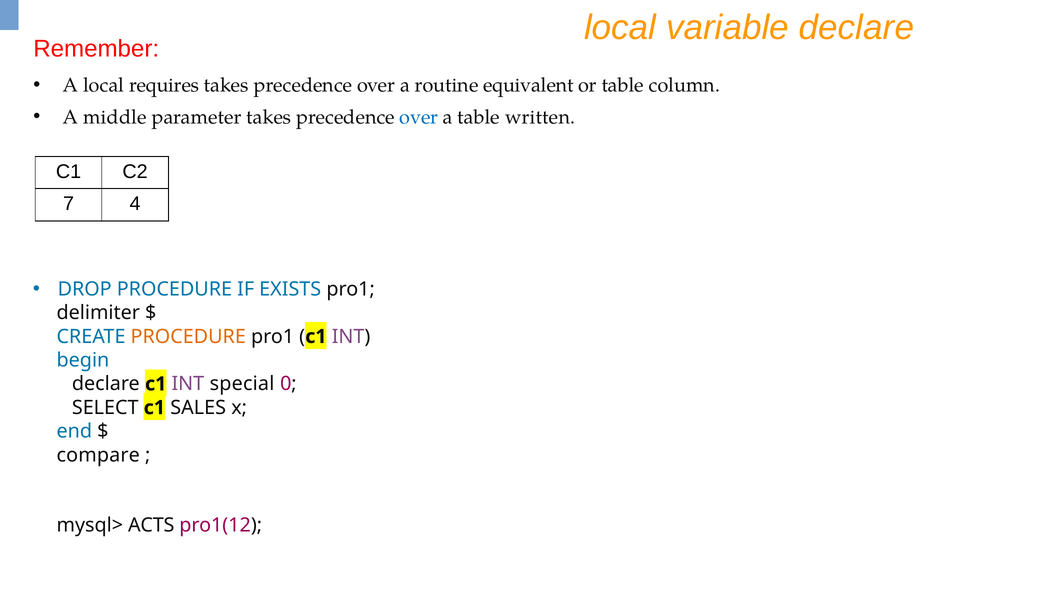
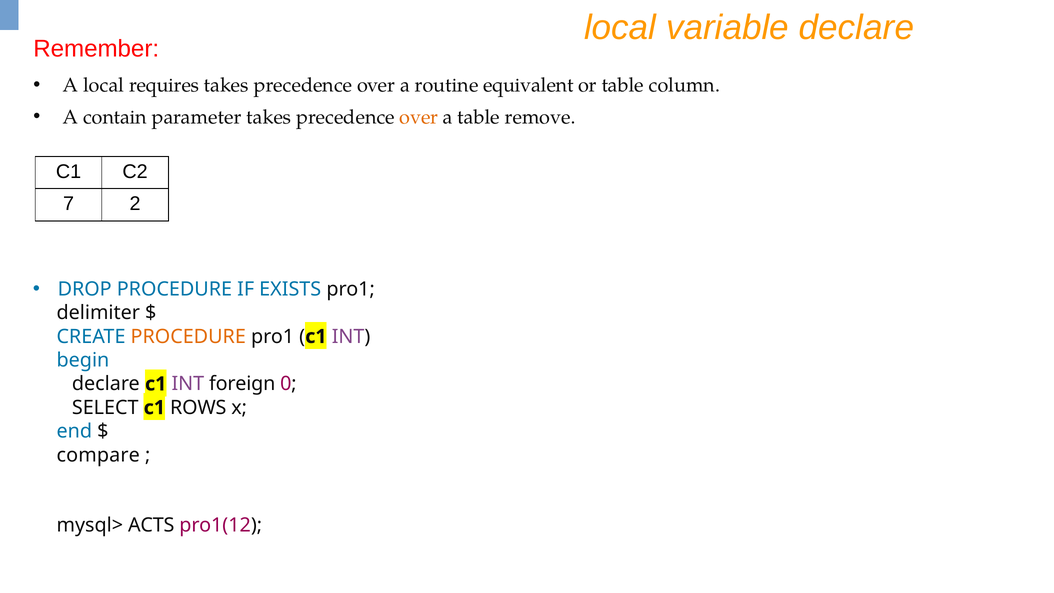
middle: middle -> contain (115, 117)
over colour: blue -> orange (419, 117)
written: written -> remove (540, 117)
4: 4 -> 2 (135, 204)
special: special -> foreign (242, 384)
SALES: SALES -> ROWS (198, 408)
